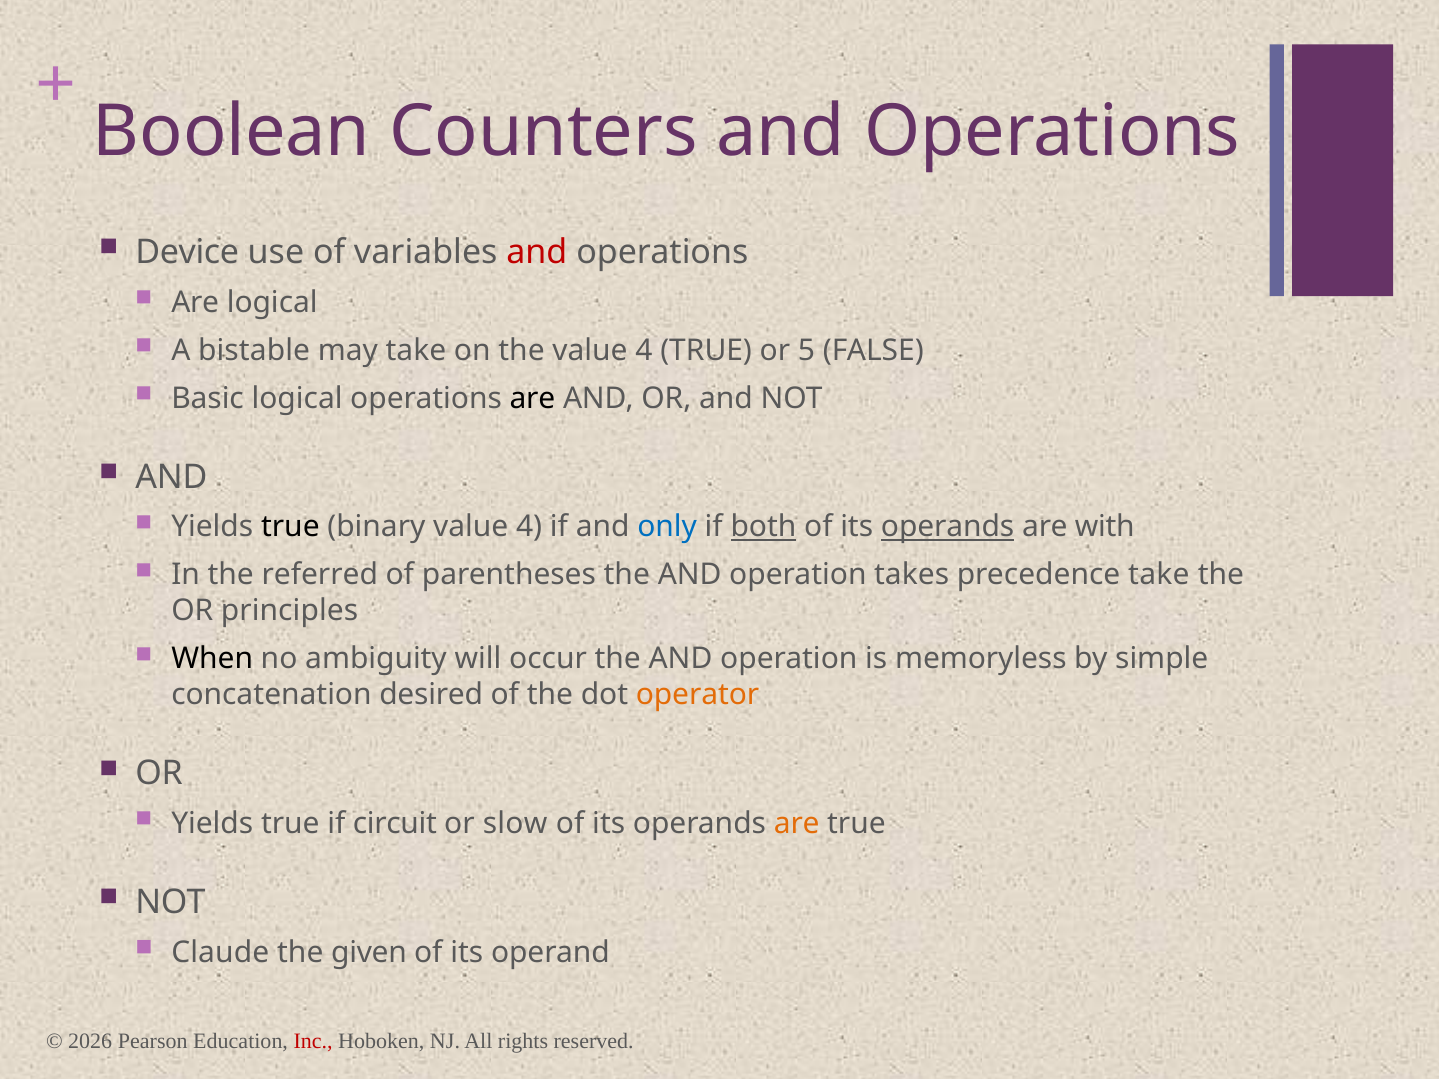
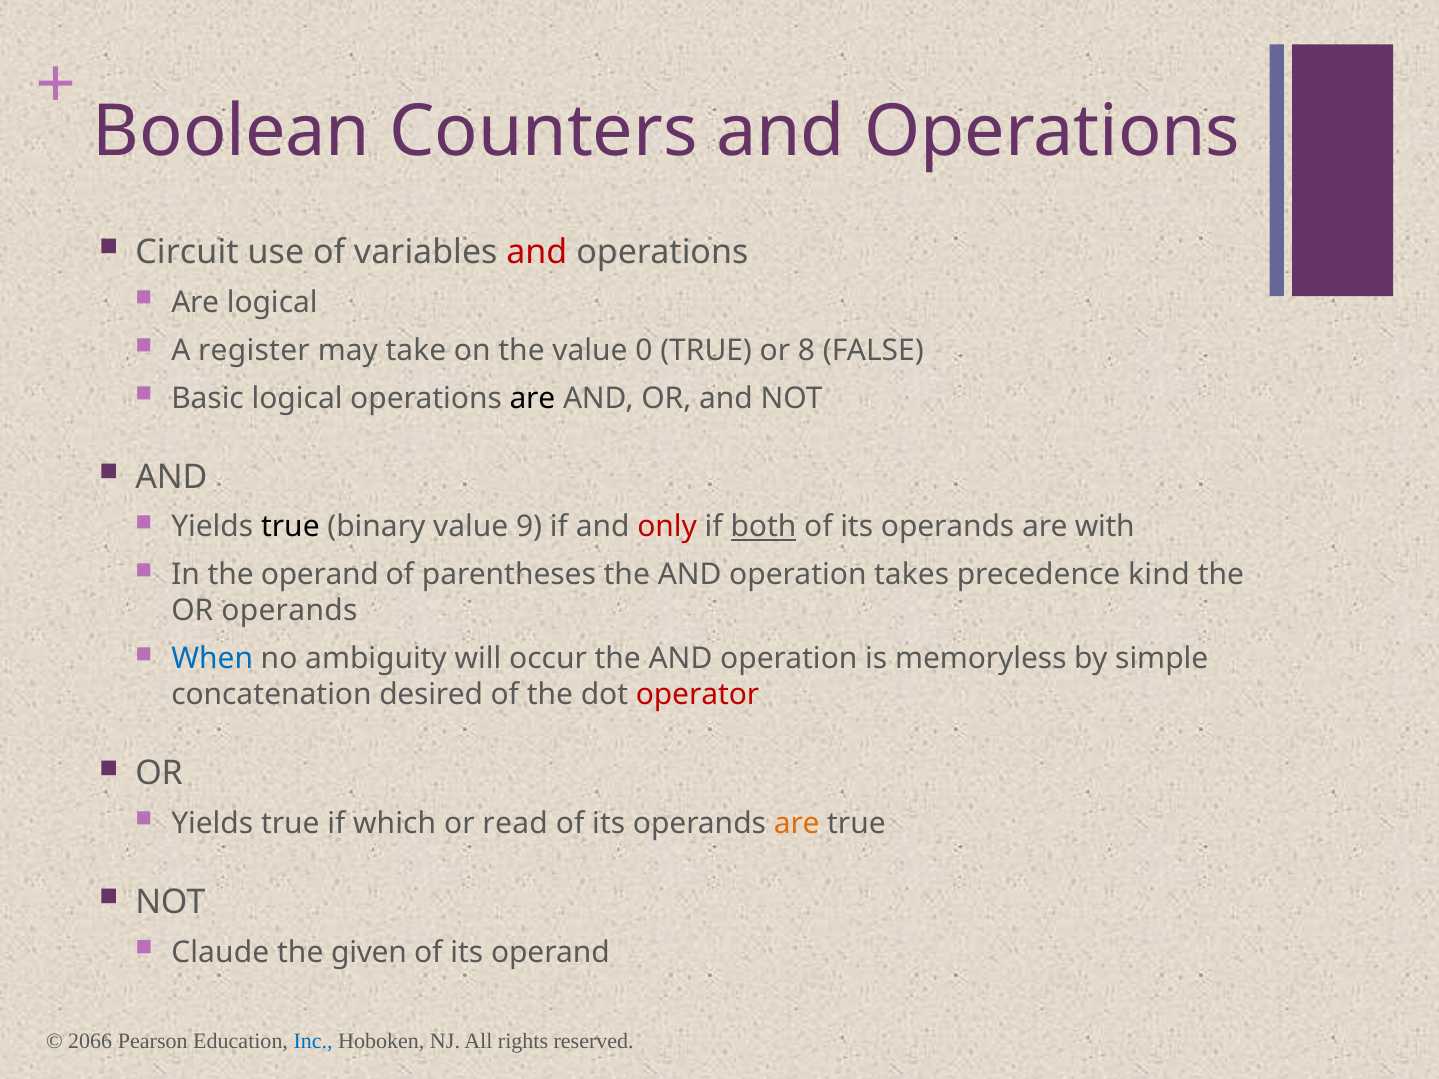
Device: Device -> Circuit (187, 252)
bistable: bistable -> register (254, 350)
the value 4: 4 -> 0 (644, 350)
5: 5 -> 8 (807, 350)
binary value 4: 4 -> 9 (529, 527)
only colour: blue -> red (667, 527)
operands underline: present -> none (948, 527)
the referred: referred -> operand (320, 575)
precedence take: take -> kind (1159, 575)
OR principles: principles -> operands (289, 611)
When colour: black -> blue (212, 659)
operator colour: orange -> red (698, 695)
circuit: circuit -> which (395, 824)
slow: slow -> read (515, 824)
2026: 2026 -> 2066 (90, 1041)
Inc colour: red -> blue (313, 1041)
